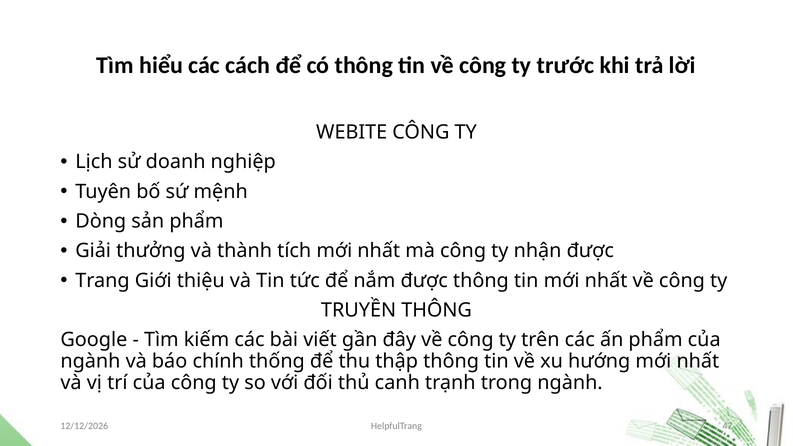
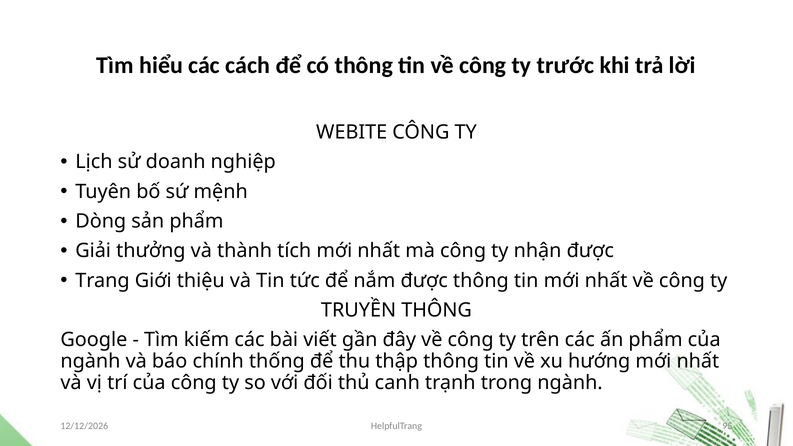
47: 47 -> 95 (727, 426)
